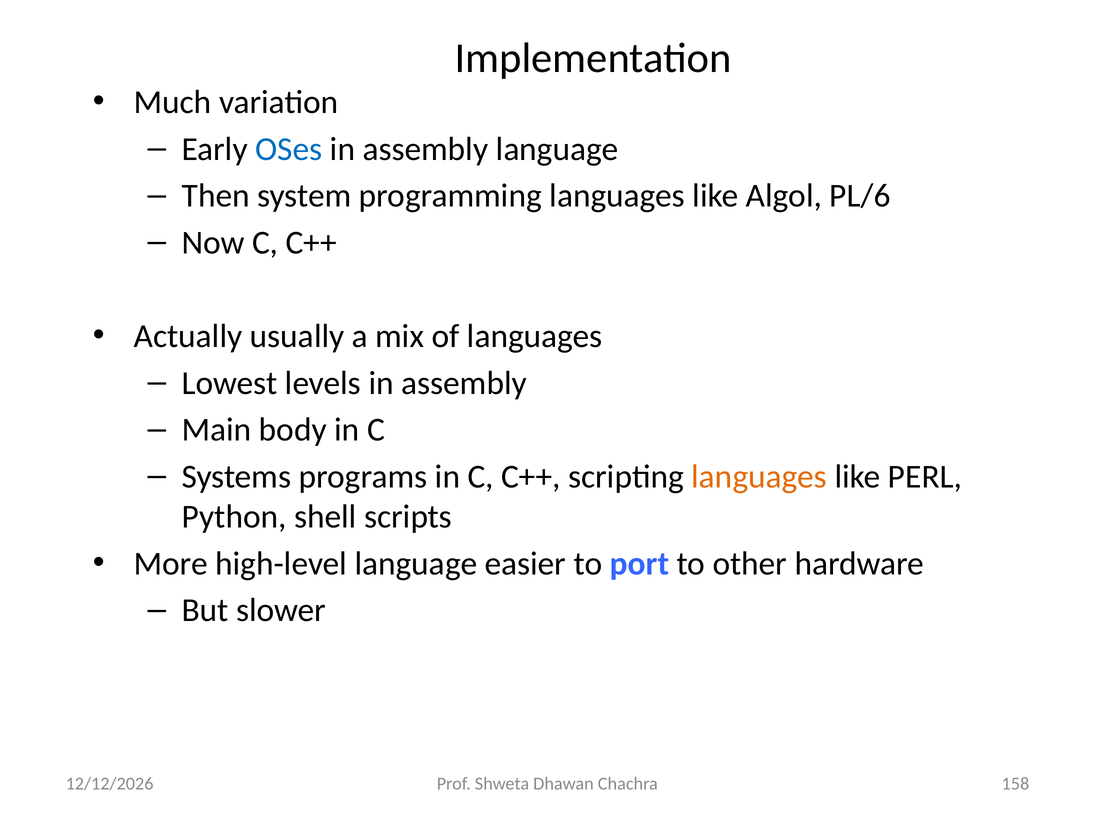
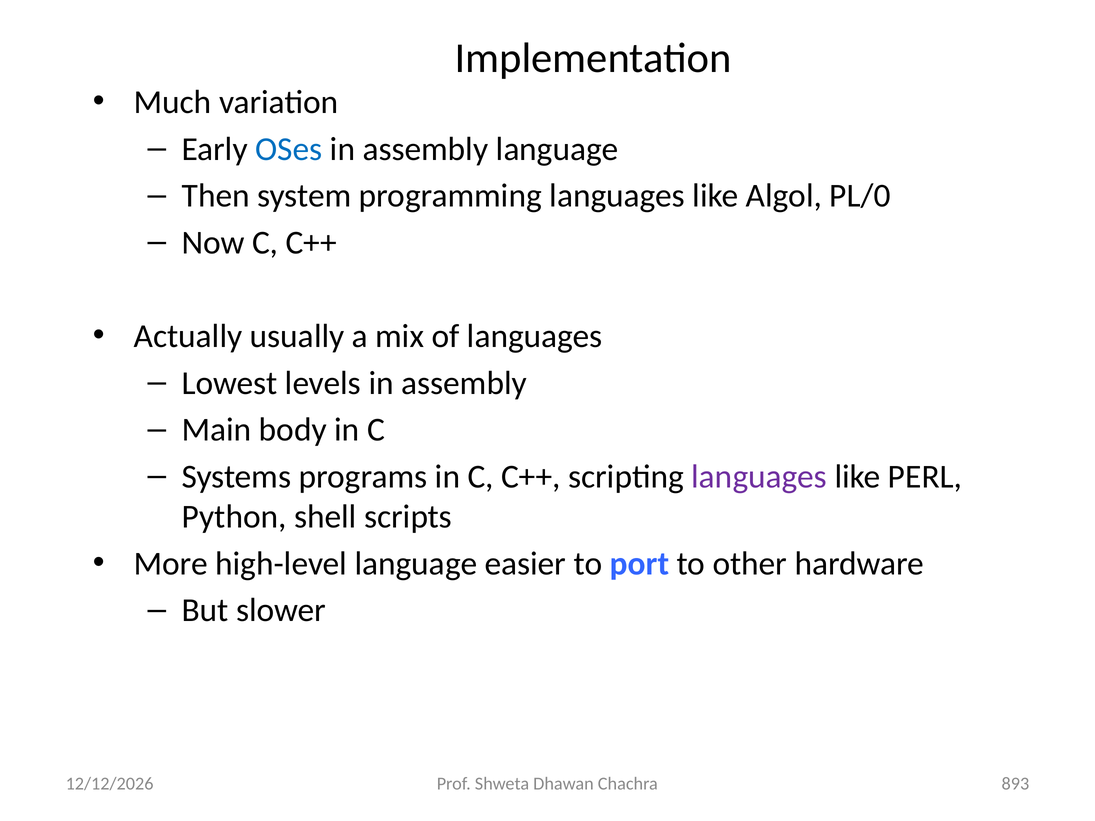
PL/6: PL/6 -> PL/0 (860, 196)
languages colour: orange -> purple (759, 477)
158: 158 -> 893 (1015, 784)
